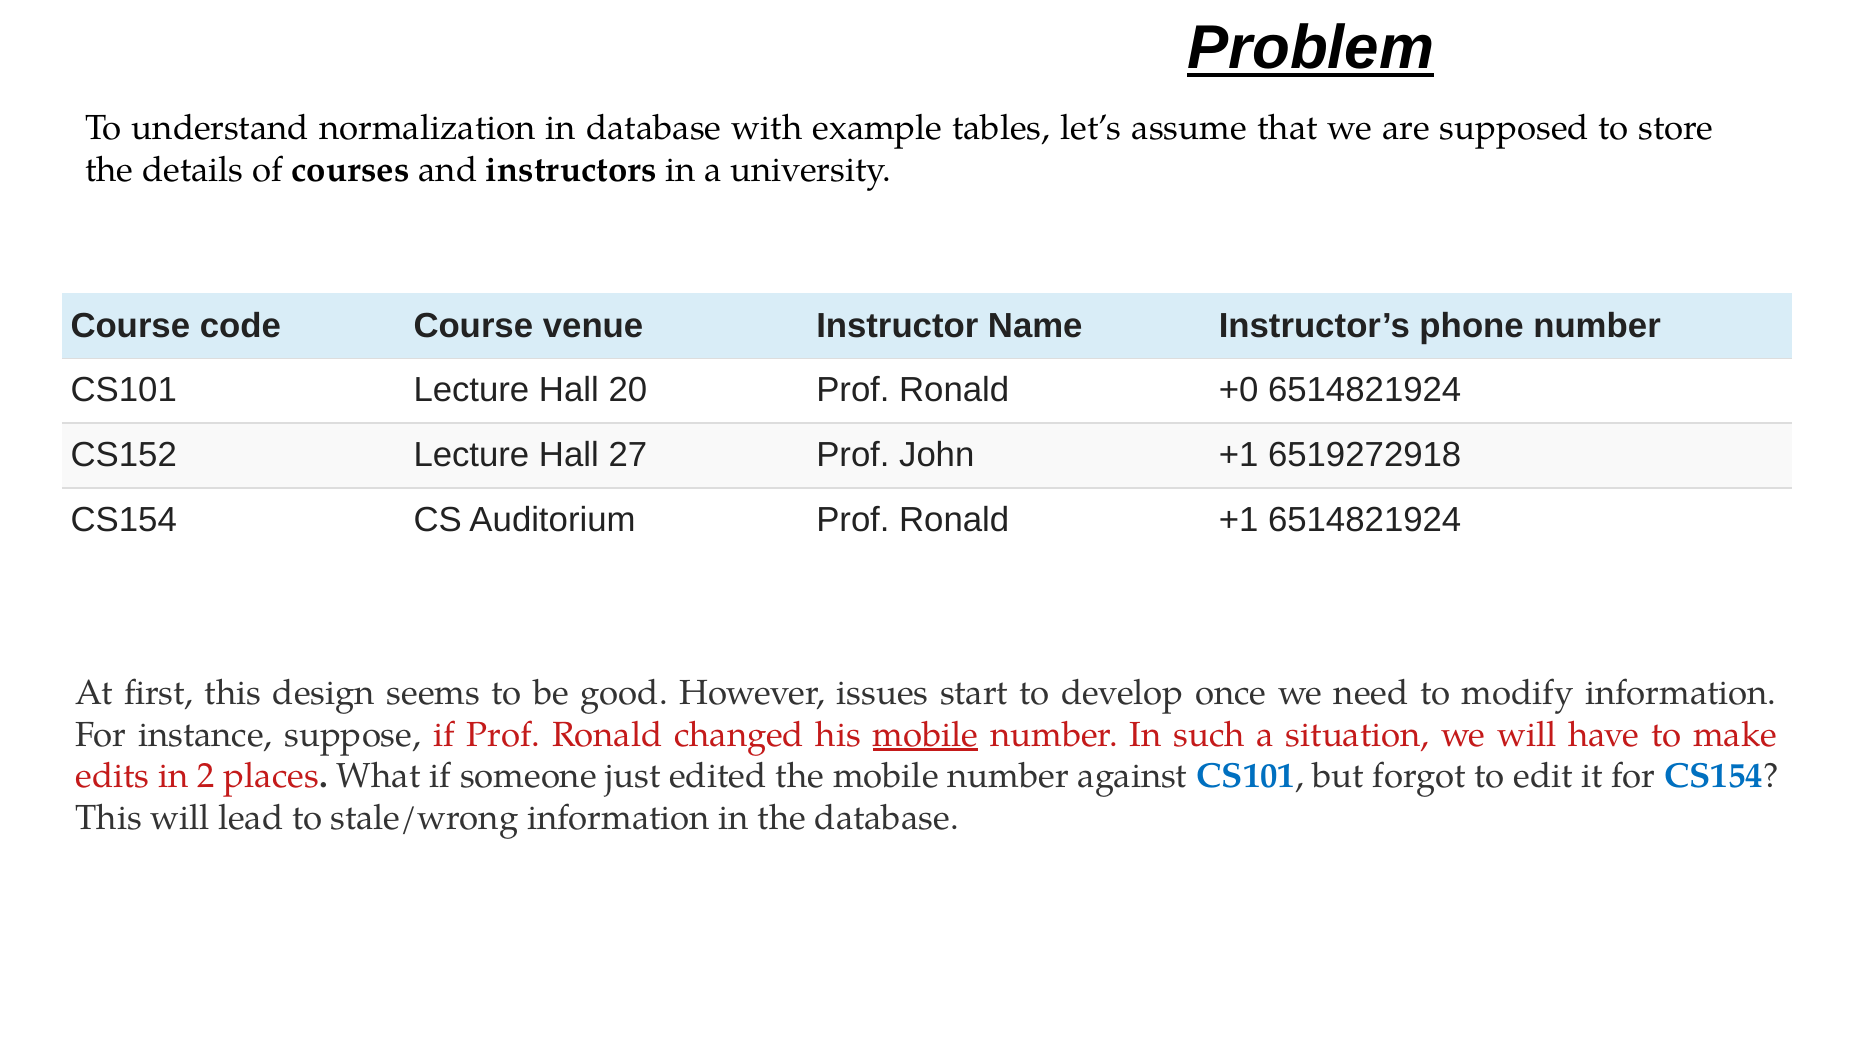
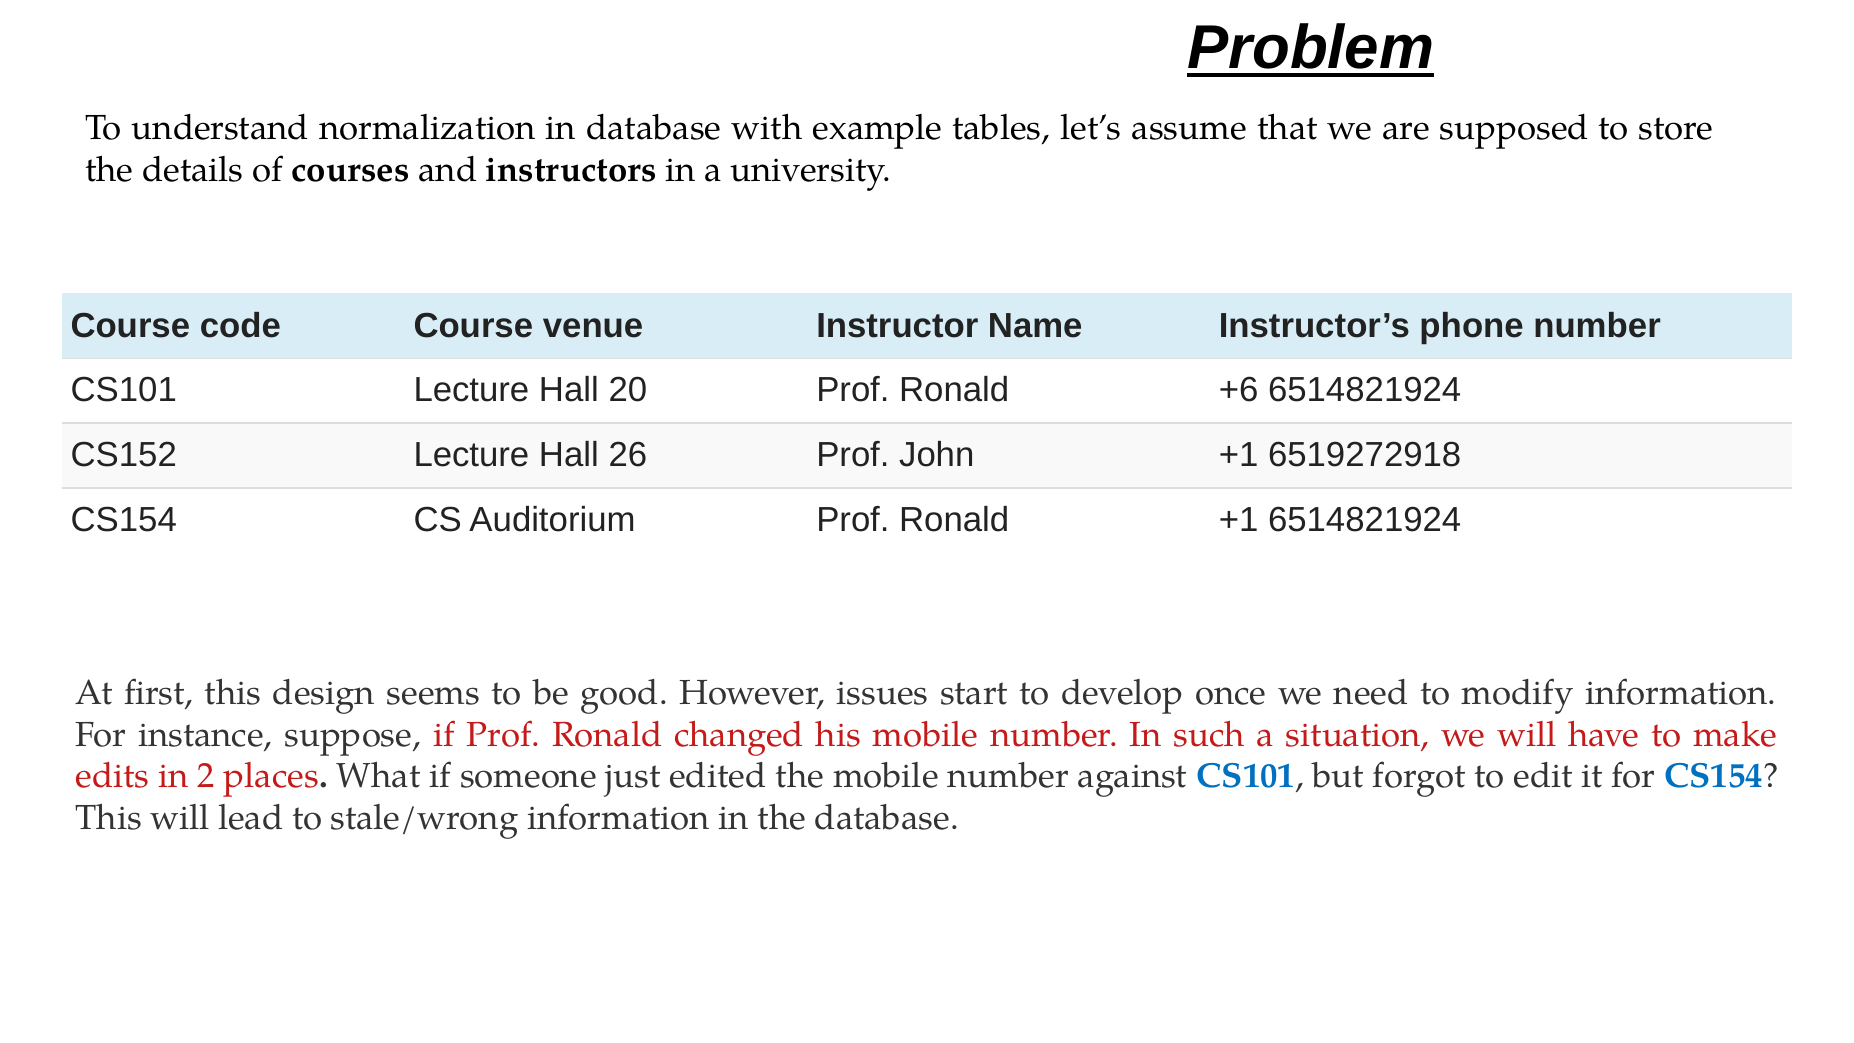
+0: +0 -> +6 (1239, 390)
27: 27 -> 26 (628, 455)
mobile underline: present -> none (925, 734)
